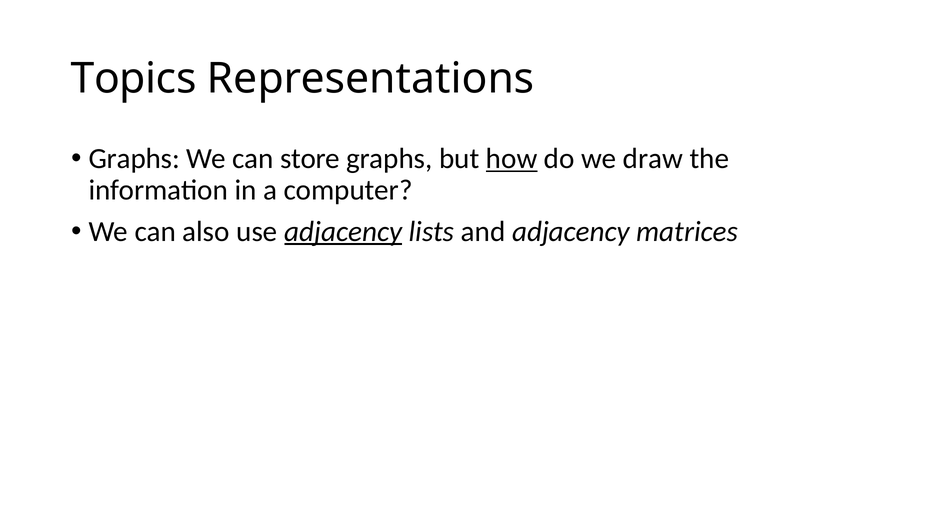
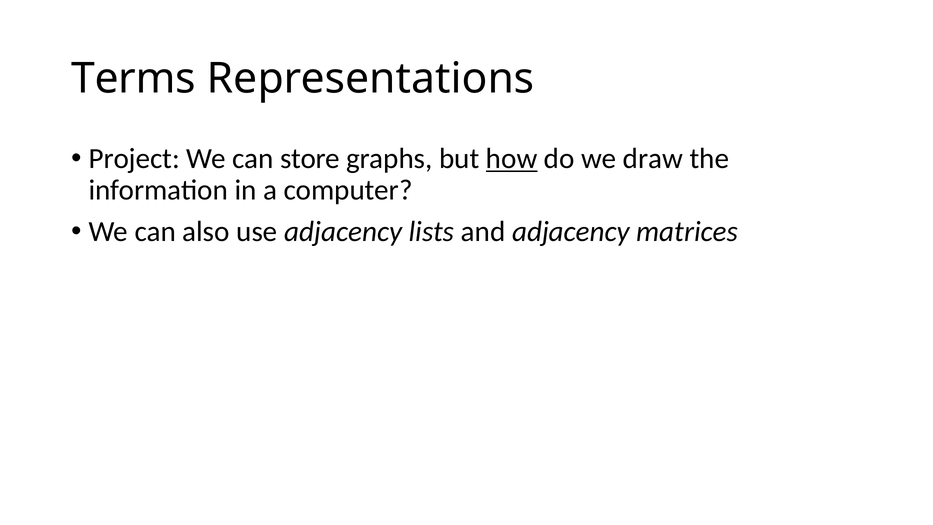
Topics: Topics -> Terms (134, 78)
Graphs: Graphs -> Project (134, 159)
adjacency underline: present -> none (343, 231)
